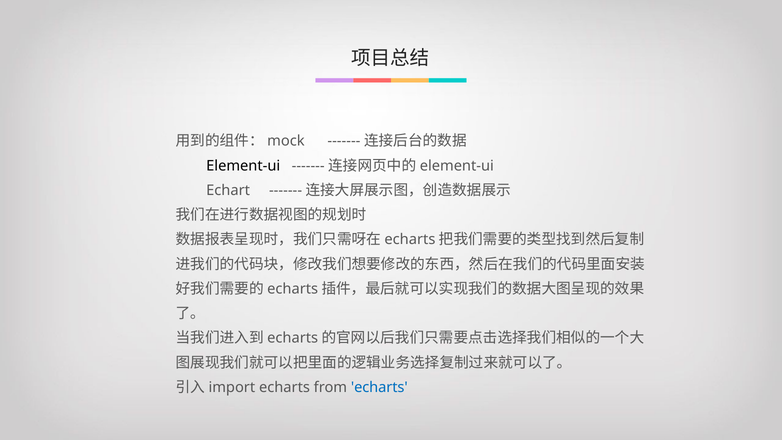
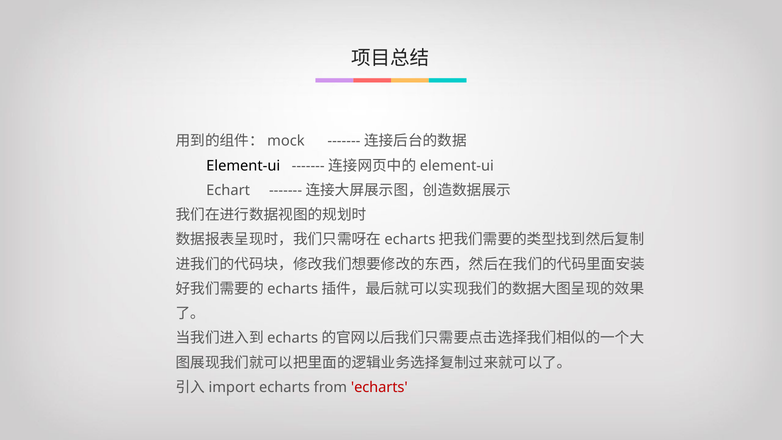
echarts colour: blue -> red (379, 387)
